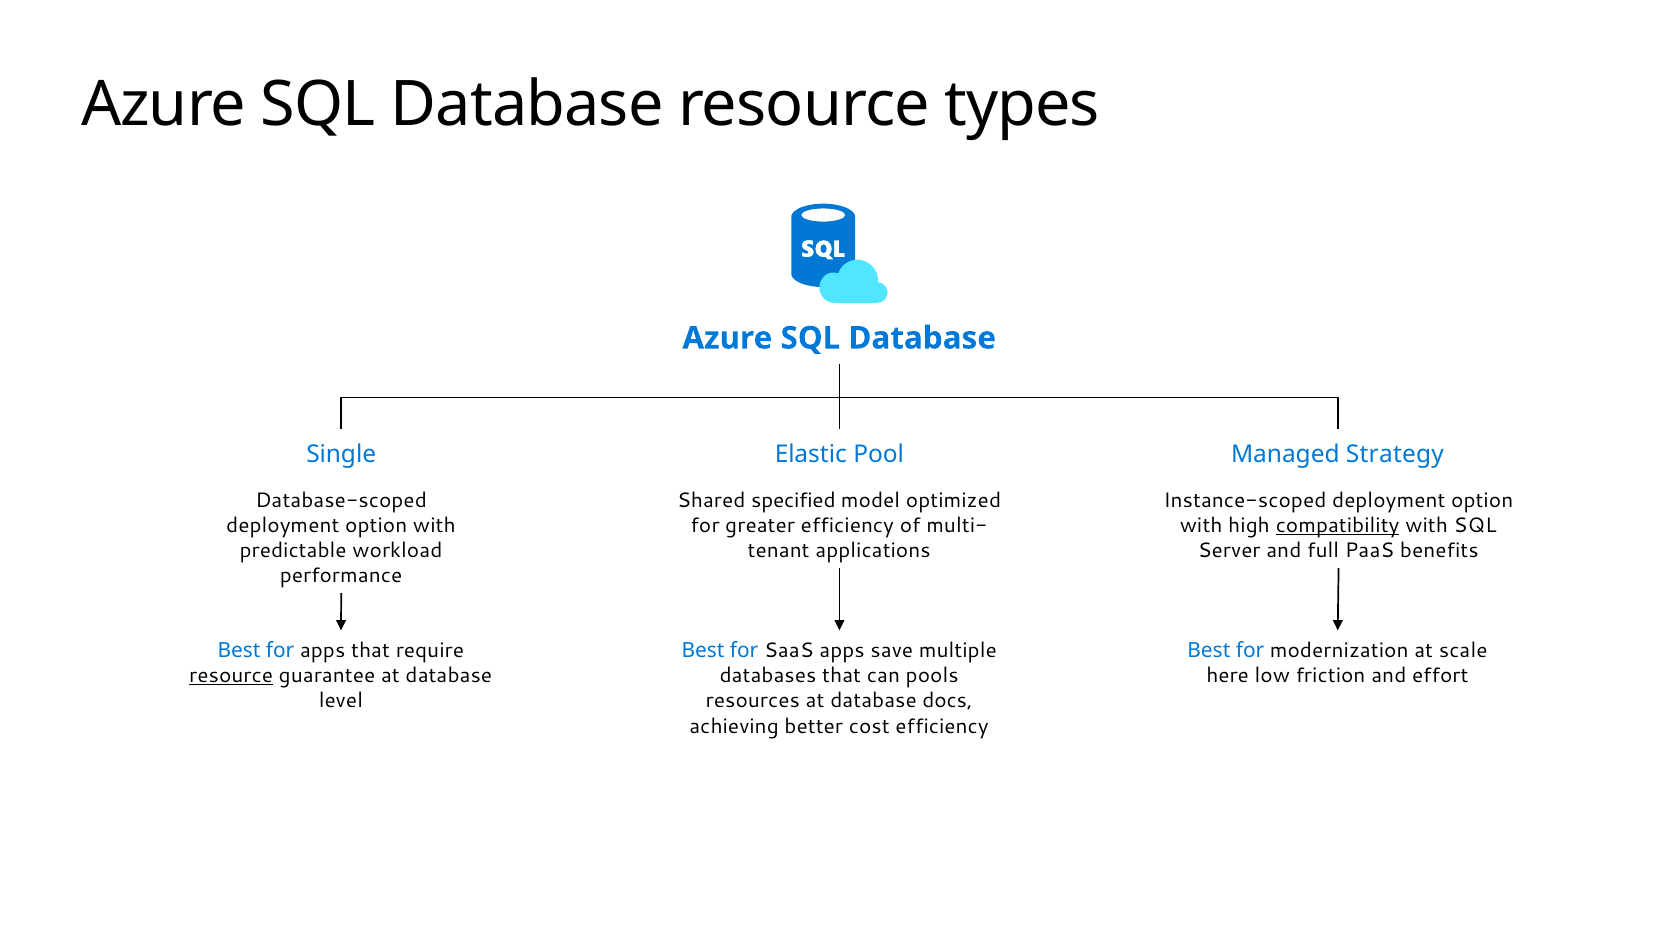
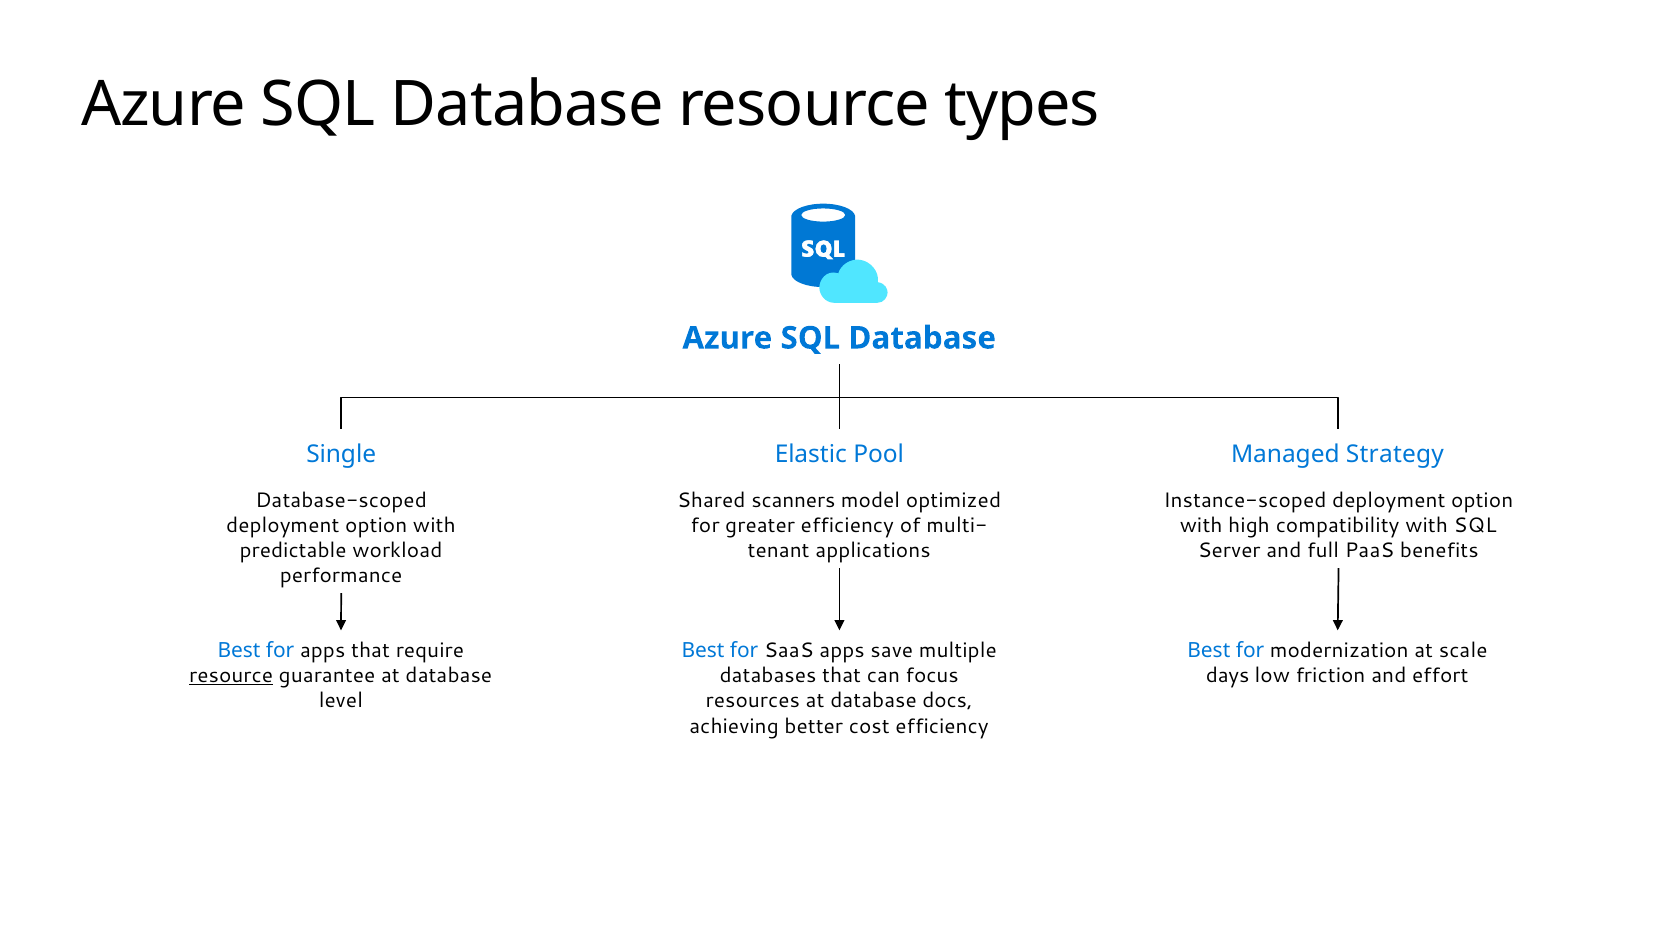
specified: specified -> scanners (793, 501)
compatibility underline: present -> none (1338, 526)
pools: pools -> focus (932, 676)
here: here -> days (1228, 676)
